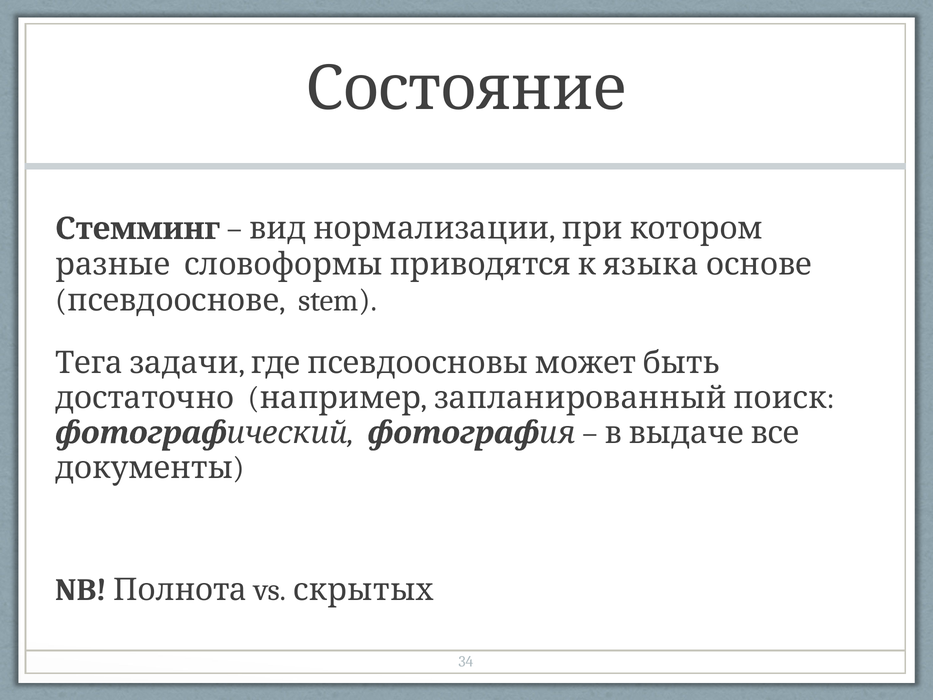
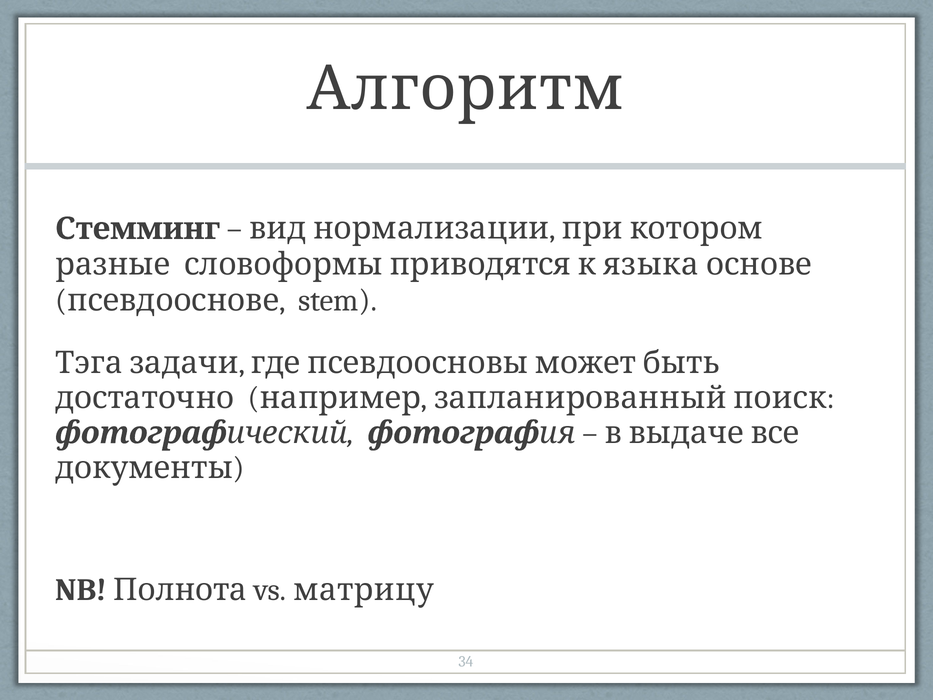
Состояние: Состояние -> Алгоритм (465, 89)
Тега: Тега -> Тэга (89, 363)
скрытых: скрытых -> матрицу (363, 590)
